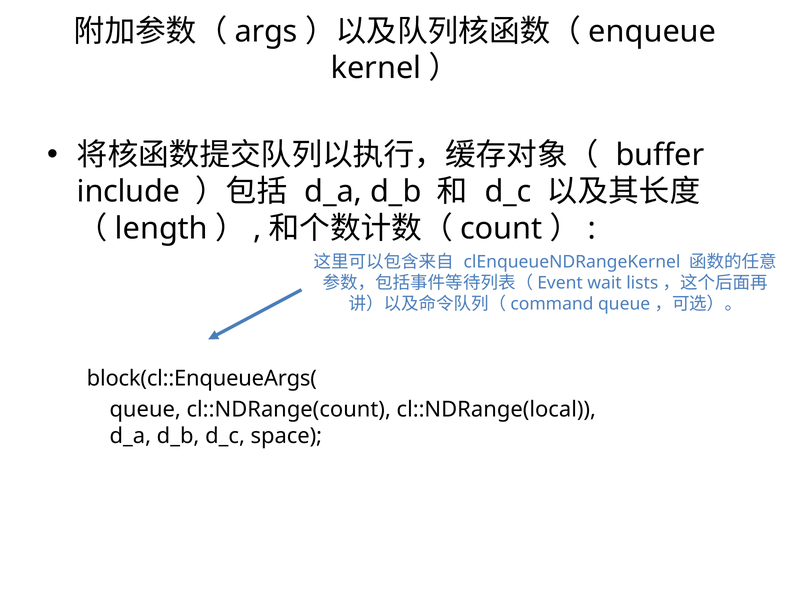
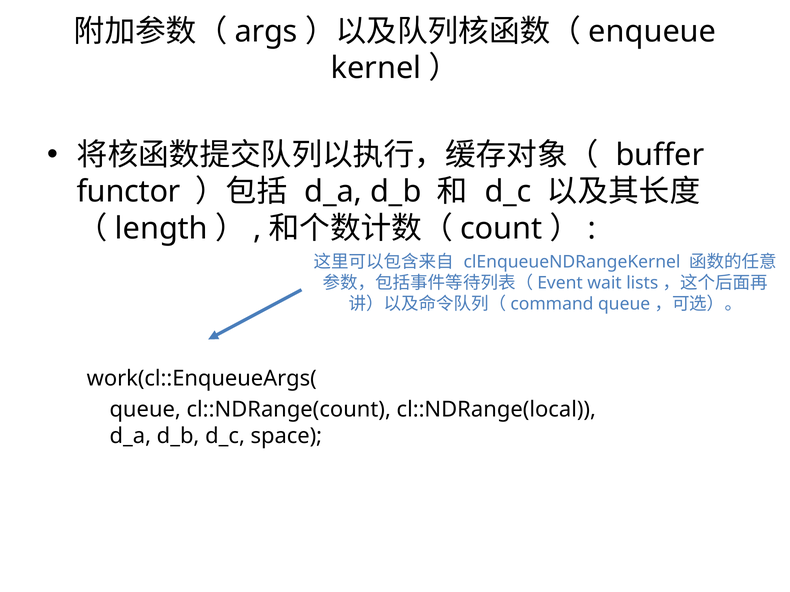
include: include -> functor (129, 192)
block(cl::EnqueueArgs(: block(cl::EnqueueArgs( -> work(cl::EnqueueArgs( (202, 379)
